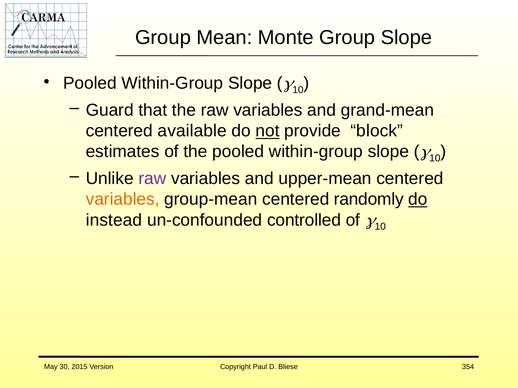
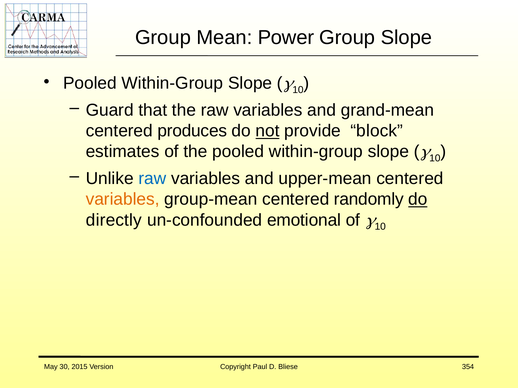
Monte: Monte -> Power (286, 38)
available: available -> produces (192, 131)
raw colour: purple -> blue (152, 179)
instead: instead -> directly (114, 220)
controlled: controlled -> emotional (304, 220)
